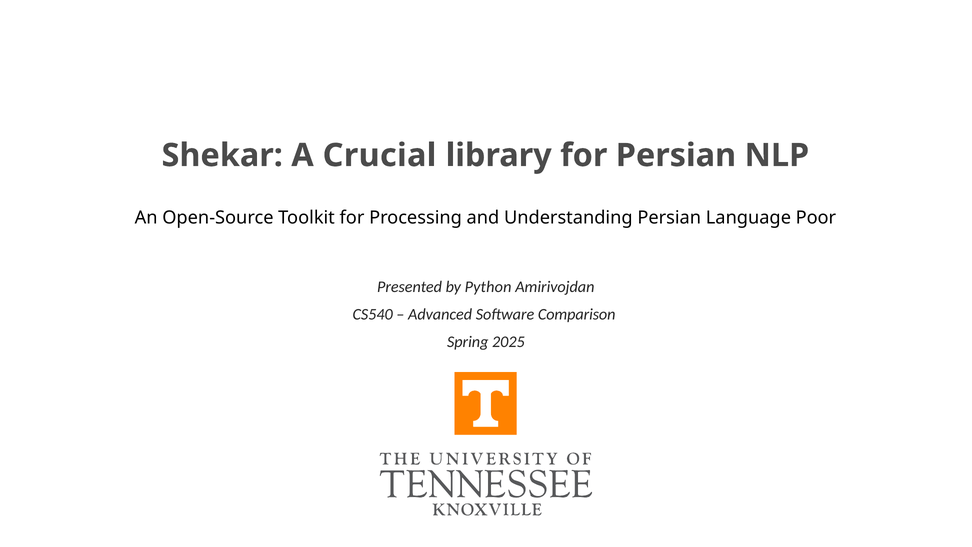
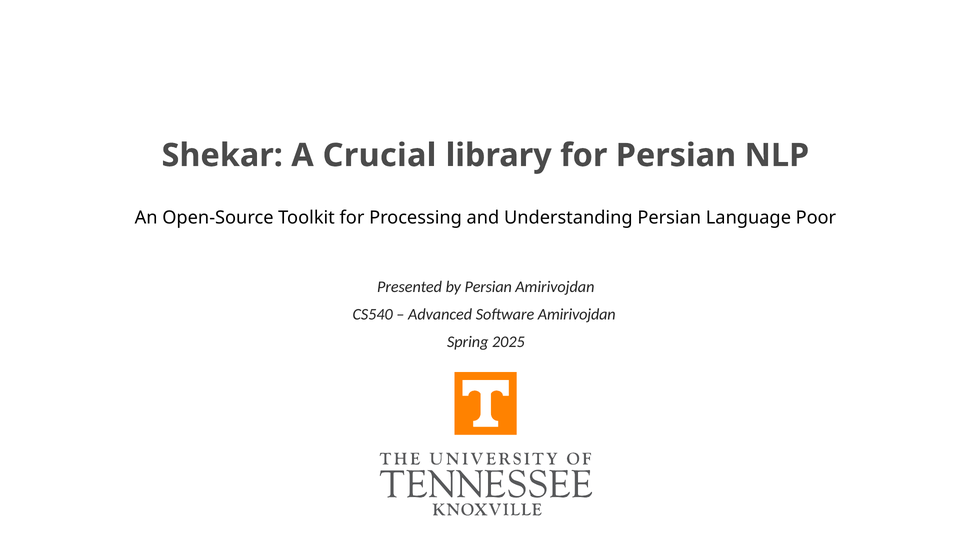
by Python: Python -> Persian (488, 287)
Software Comparison: Comparison -> Amirivojdan (577, 314)
